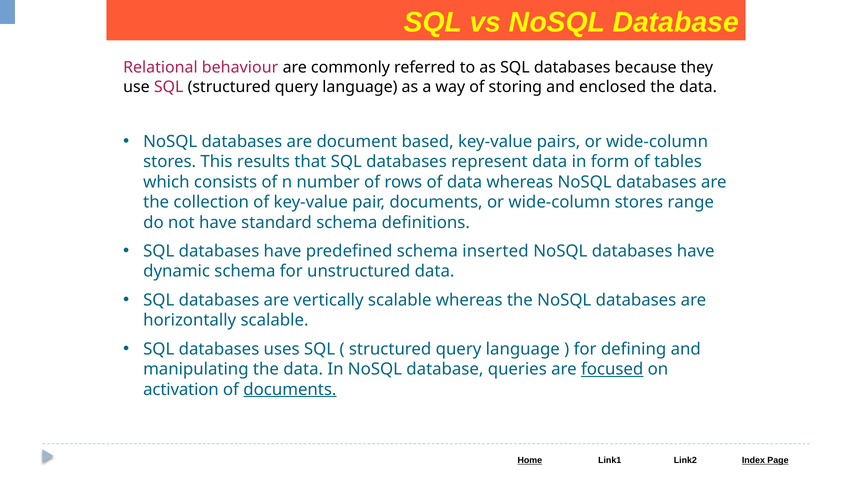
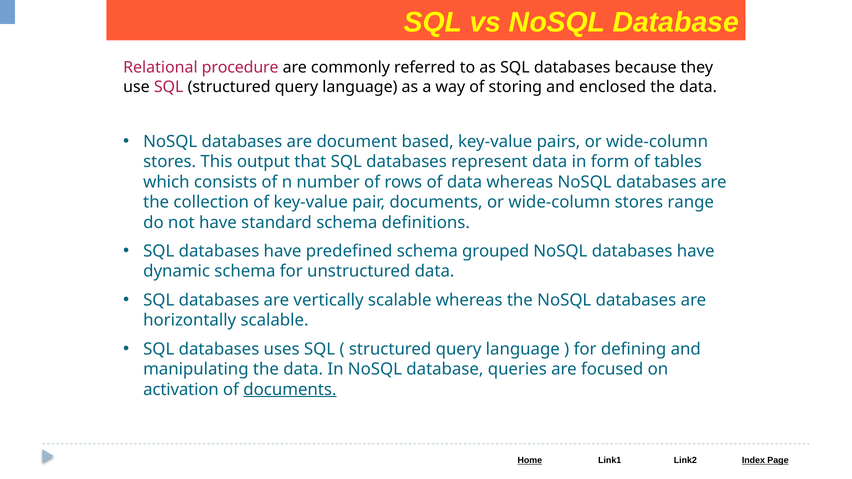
behaviour: behaviour -> procedure (240, 68)
results: results -> output (263, 162)
inserted: inserted -> grouped (496, 251)
focused underline: present -> none (612, 369)
